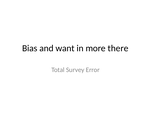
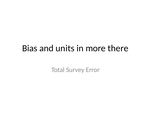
want: want -> units (65, 48)
